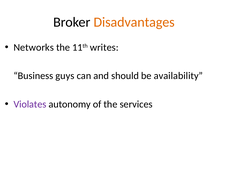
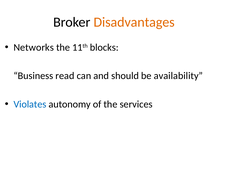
writes: writes -> blocks (104, 47)
guys: guys -> read (65, 76)
Violates colour: purple -> blue (30, 104)
